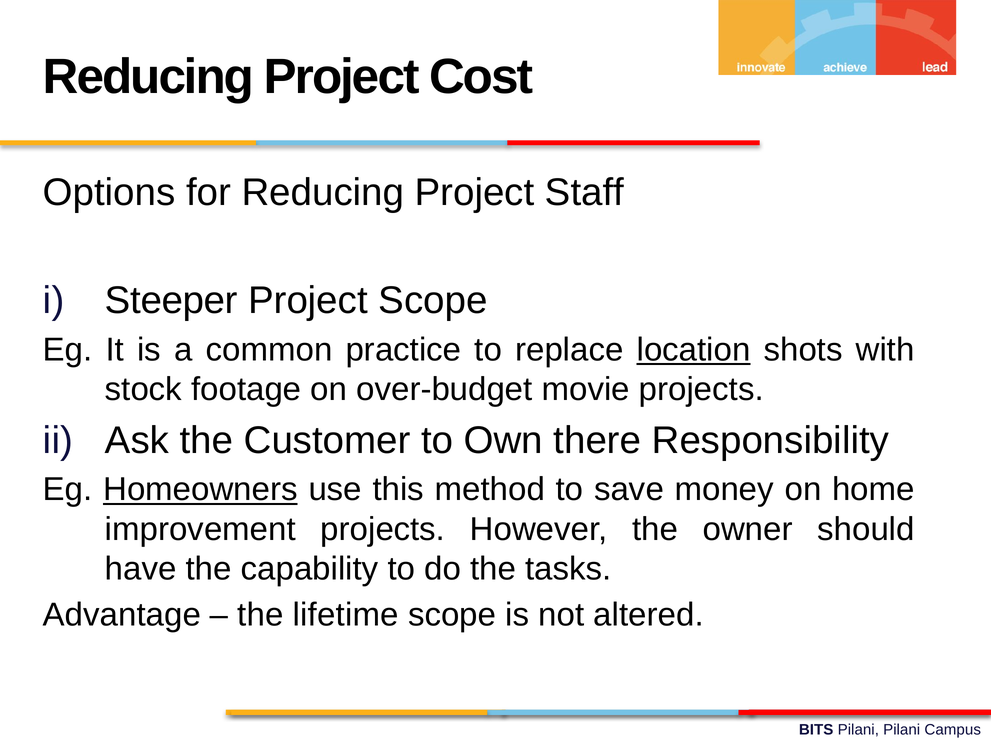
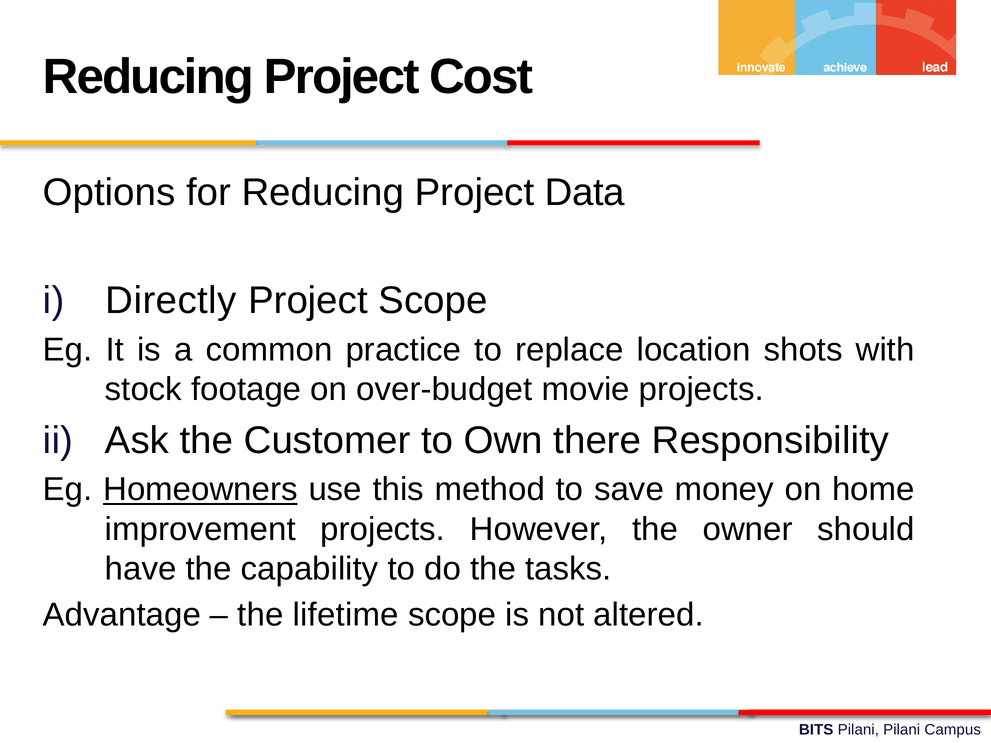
Staff: Staff -> Data (585, 193)
Steeper: Steeper -> Directly (171, 301)
location underline: present -> none (694, 350)
